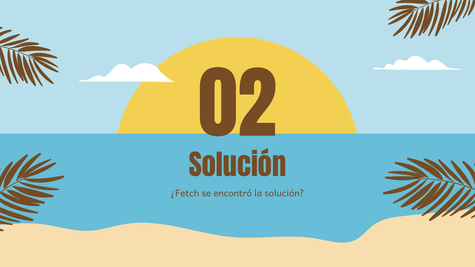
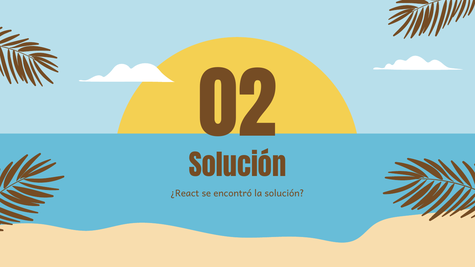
¿Fetch: ¿Fetch -> ¿React (185, 194)
